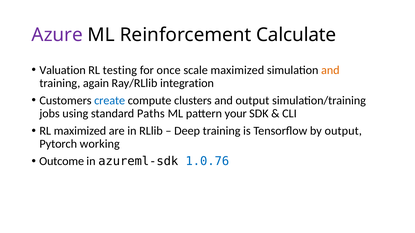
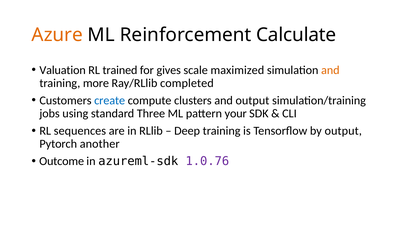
Azure colour: purple -> orange (57, 35)
testing: testing -> trained (120, 70)
once: once -> gives (169, 70)
again: again -> more (96, 83)
integration: integration -> completed (187, 83)
Paths: Paths -> Three (151, 114)
RL maximized: maximized -> sequences (80, 131)
working: working -> another (100, 144)
1.0.76 colour: blue -> purple (207, 162)
